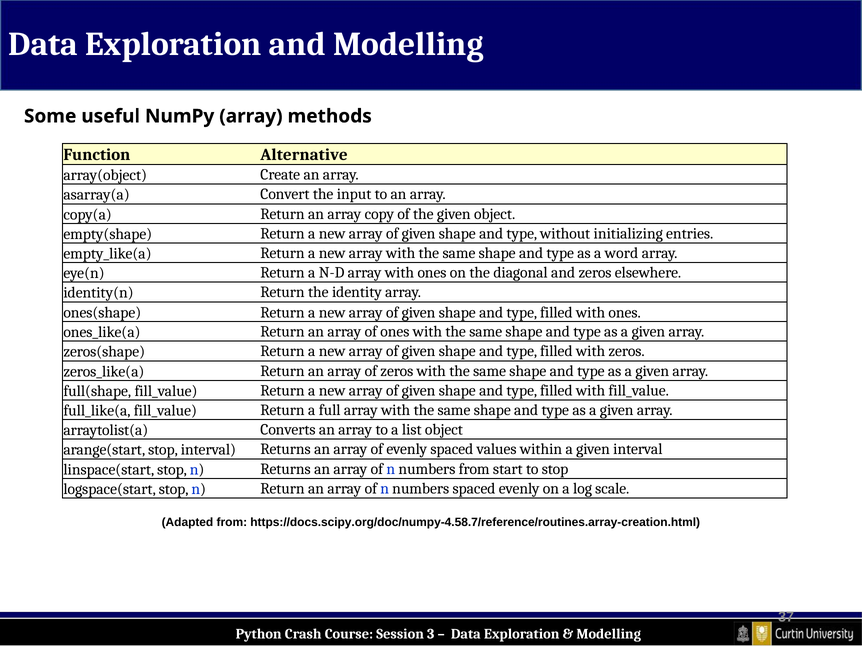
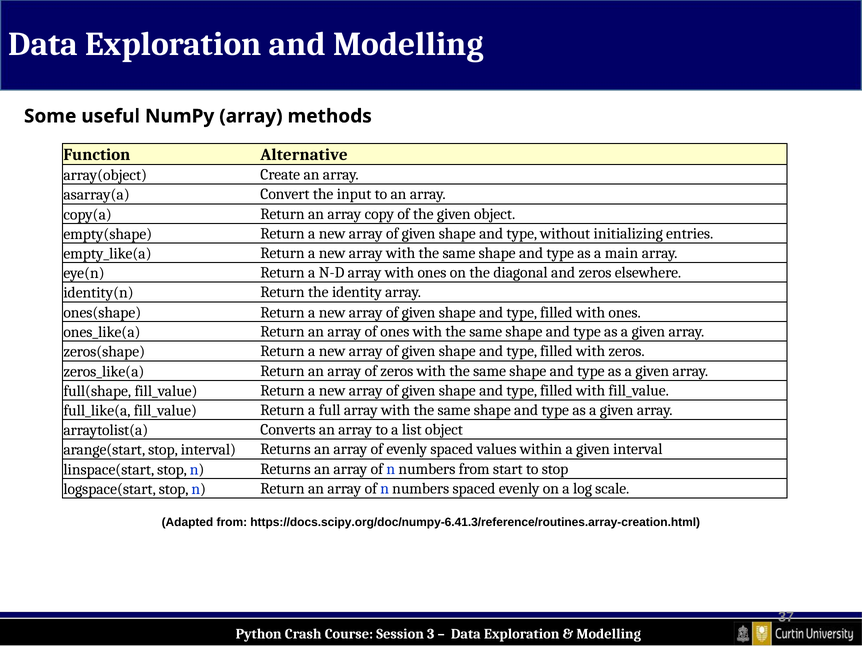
word: word -> main (622, 253)
https://docs.scipy.org/doc/numpy-4.58.7/reference/routines.array-creation.html: https://docs.scipy.org/doc/numpy-4.58.7/reference/routines.array-creation.html -> https://docs.scipy.org/doc/numpy-6.41.3/reference/routines.array-creation.html (475, 523)
